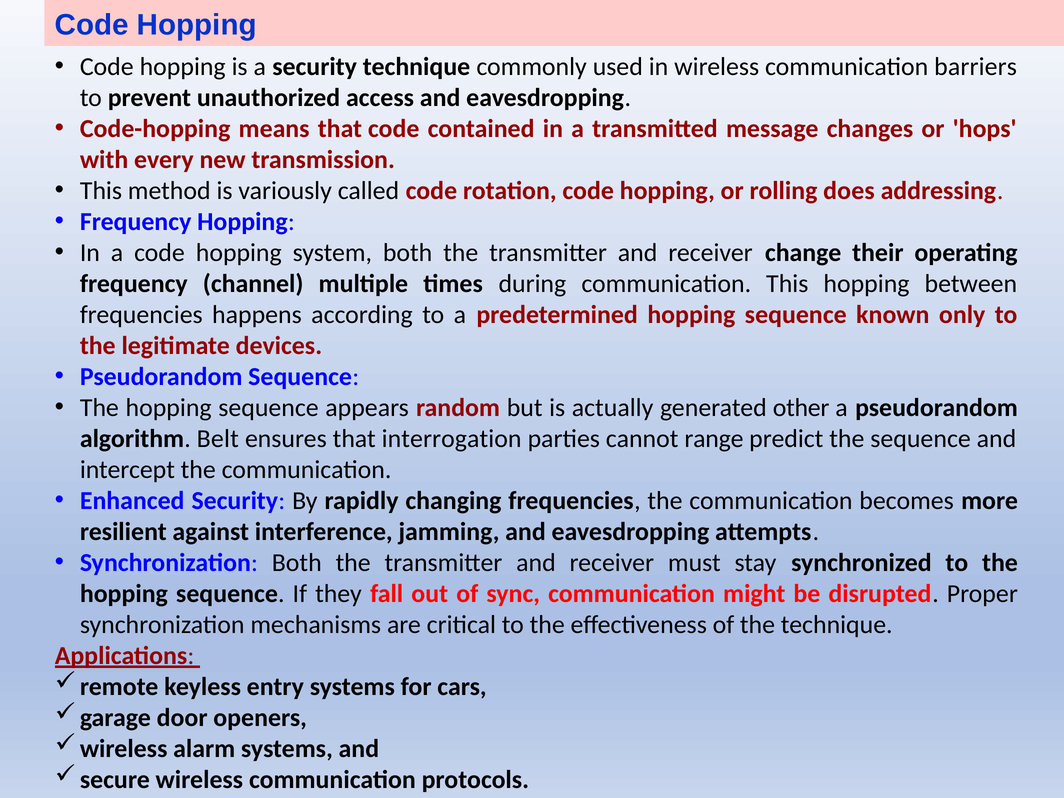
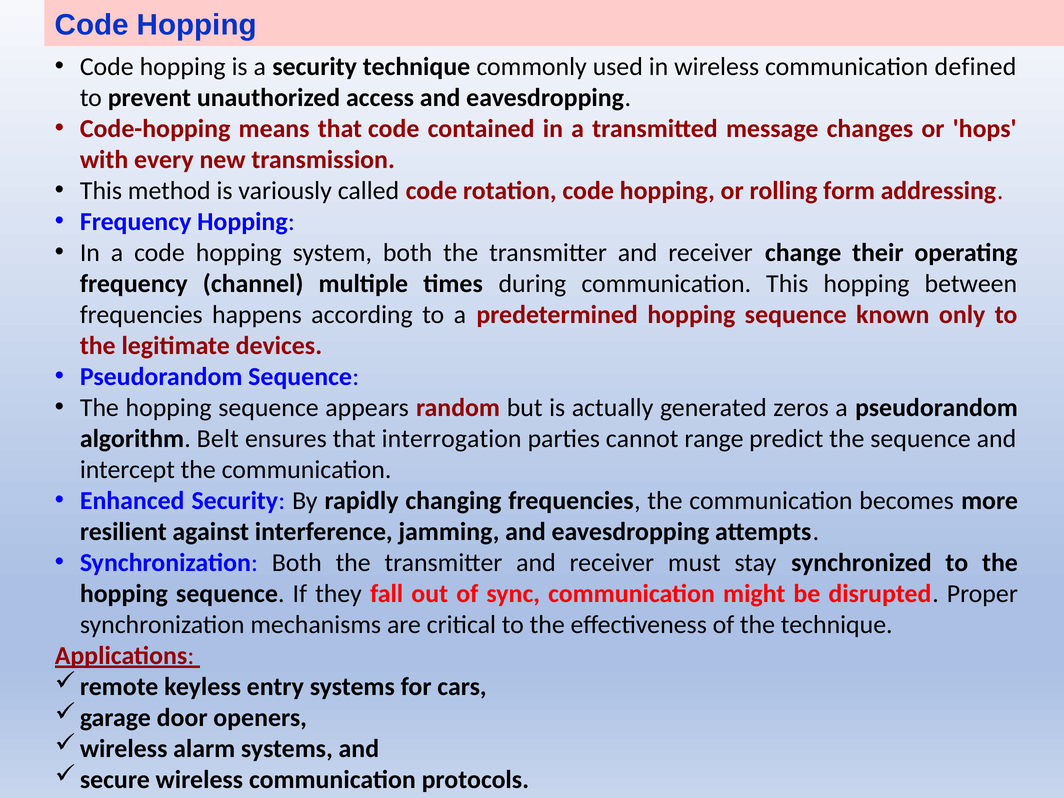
barriers: barriers -> defined (975, 67)
does: does -> form (849, 191)
other: other -> zeros (801, 408)
